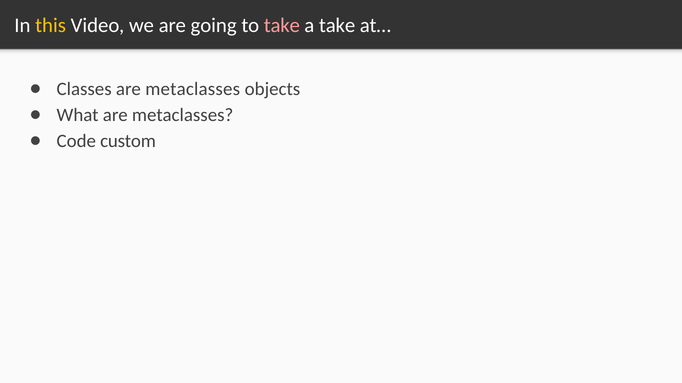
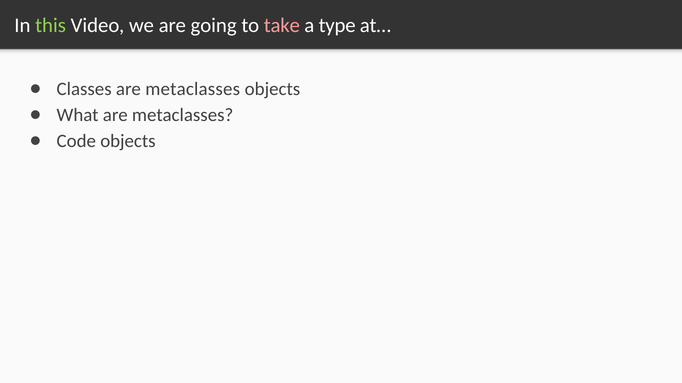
this colour: yellow -> light green (51, 25)
a take: take -> type (337, 25)
Code custom: custom -> objects (128, 141)
